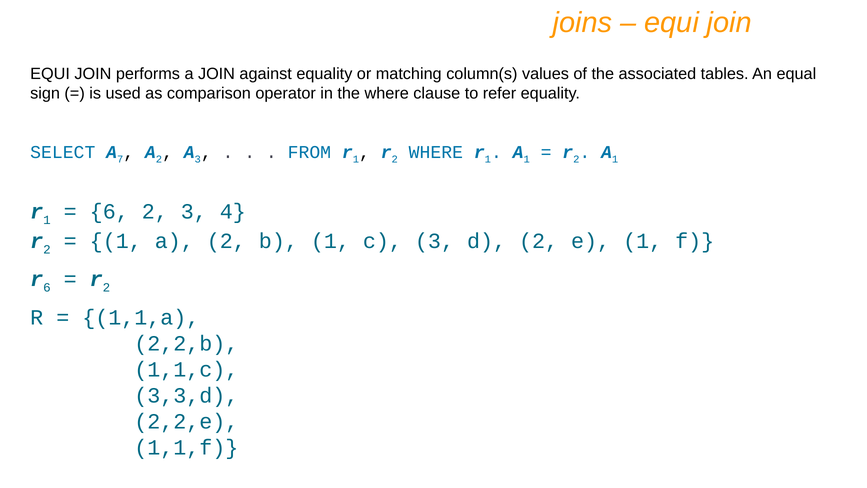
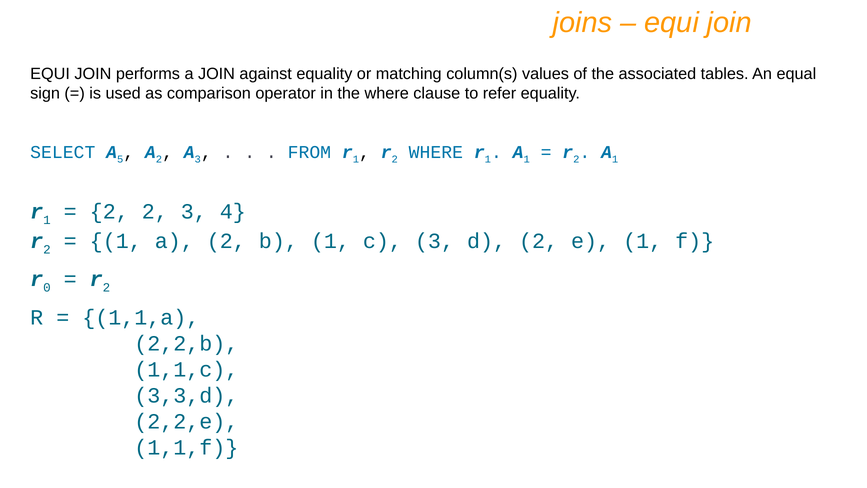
7: 7 -> 5 (120, 159)
6: 6 -> 2 (109, 211)
r 6: 6 -> 0 (47, 288)
